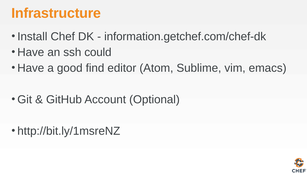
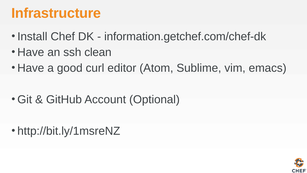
could: could -> clean (98, 52)
find: find -> curl (95, 68)
